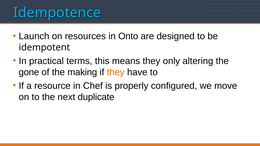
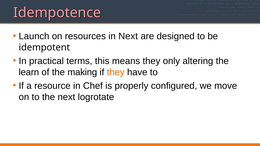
Idempotence colour: light blue -> pink (57, 13)
in Onto: Onto -> Next (128, 36)
gone: gone -> learn (29, 72)
duplicate: duplicate -> logrotate (96, 97)
